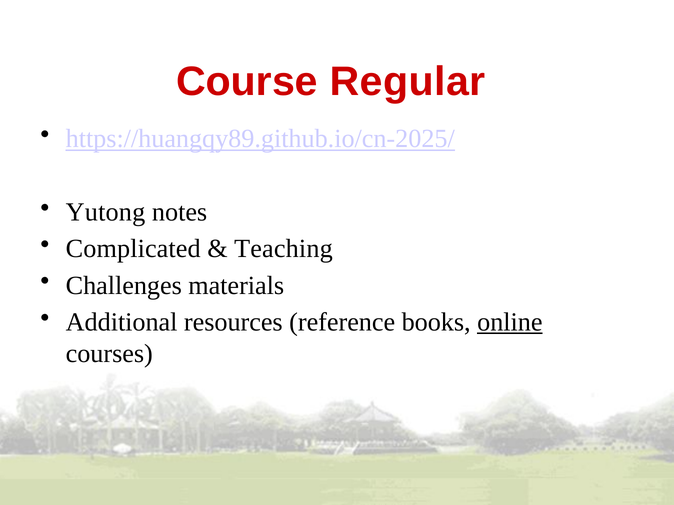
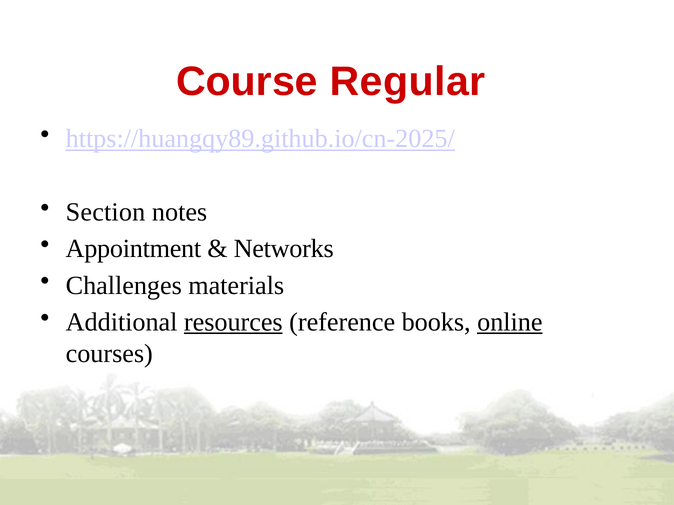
Yutong: Yutong -> Section (106, 212)
Complicated: Complicated -> Appointment (133, 249)
Teaching: Teaching -> Networks (284, 249)
resources underline: none -> present (233, 323)
